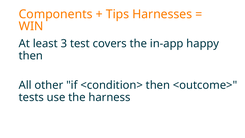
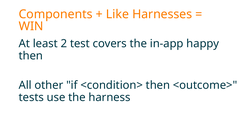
Tips: Tips -> Like (117, 14)
3: 3 -> 2 (64, 44)
